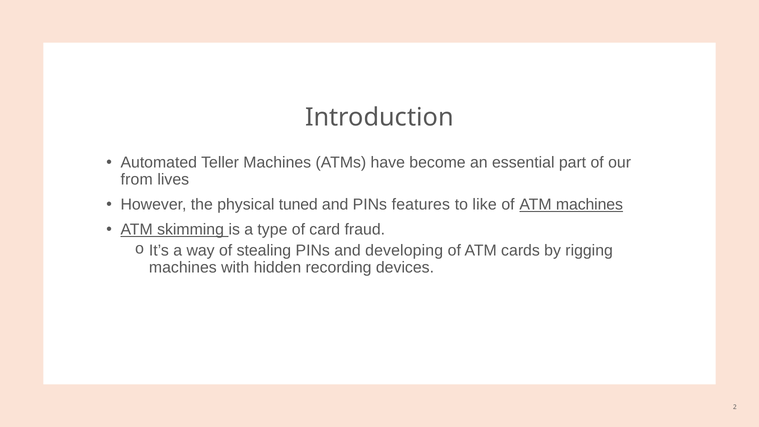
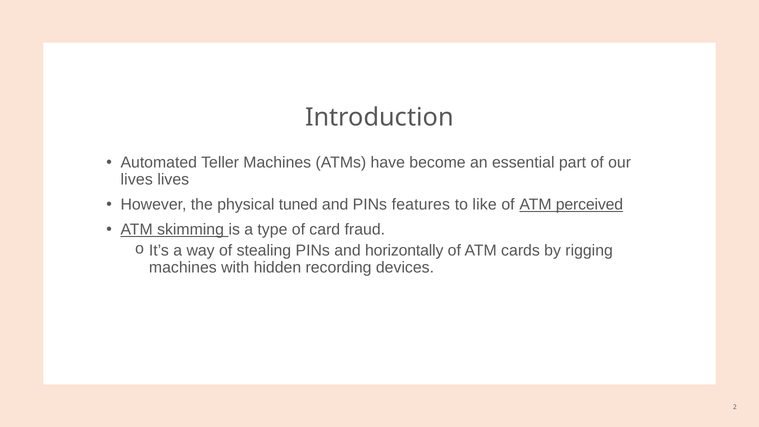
from: from -> lives (137, 180)
ATM machines: machines -> perceived (589, 205)
developing: developing -> horizontally (404, 251)
